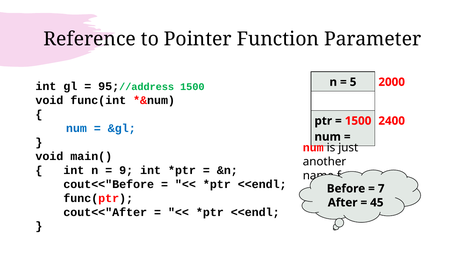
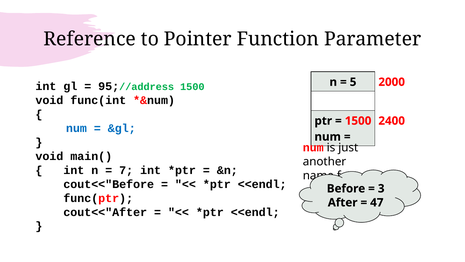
9: 9 -> 7 (126, 170)
7: 7 -> 3 (381, 188)
45: 45 -> 47 (377, 202)
